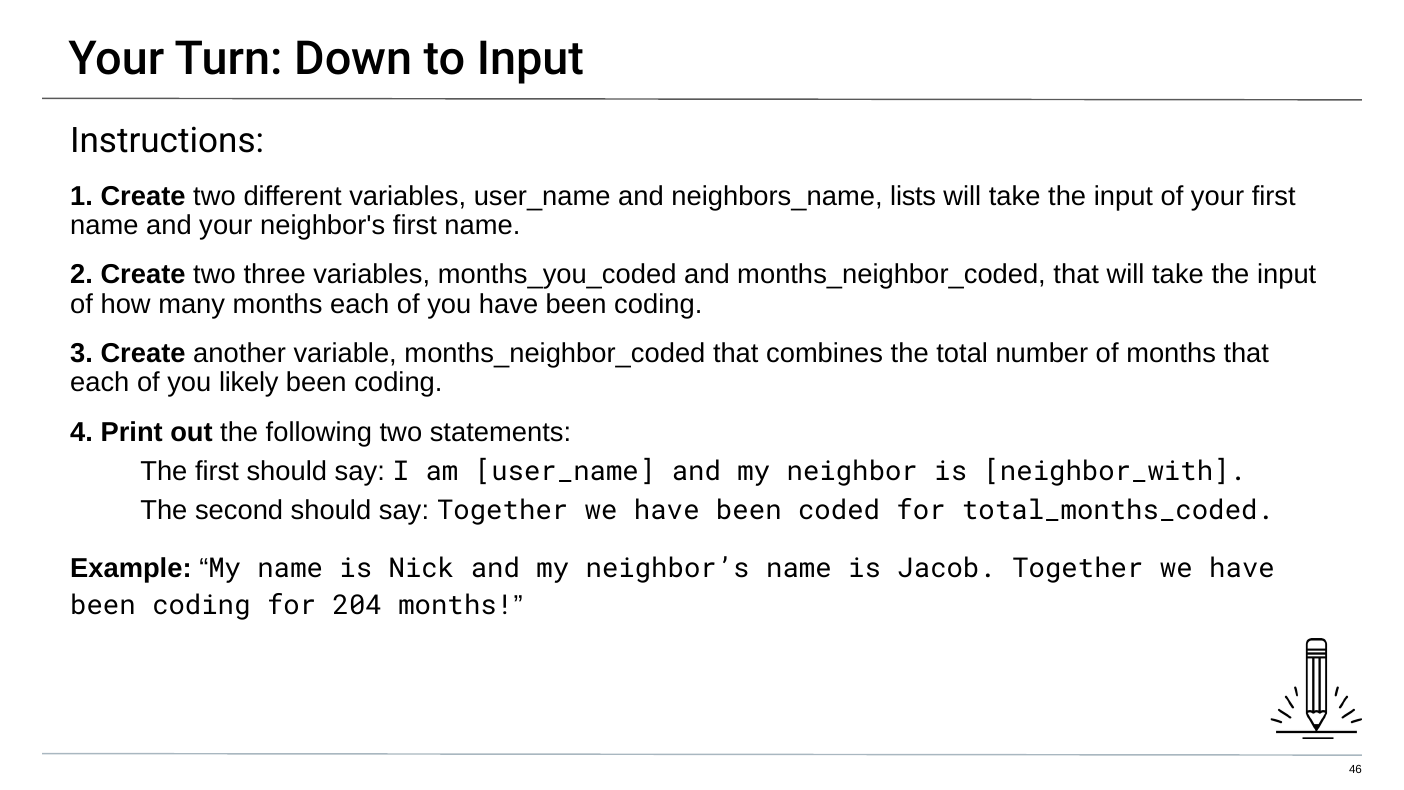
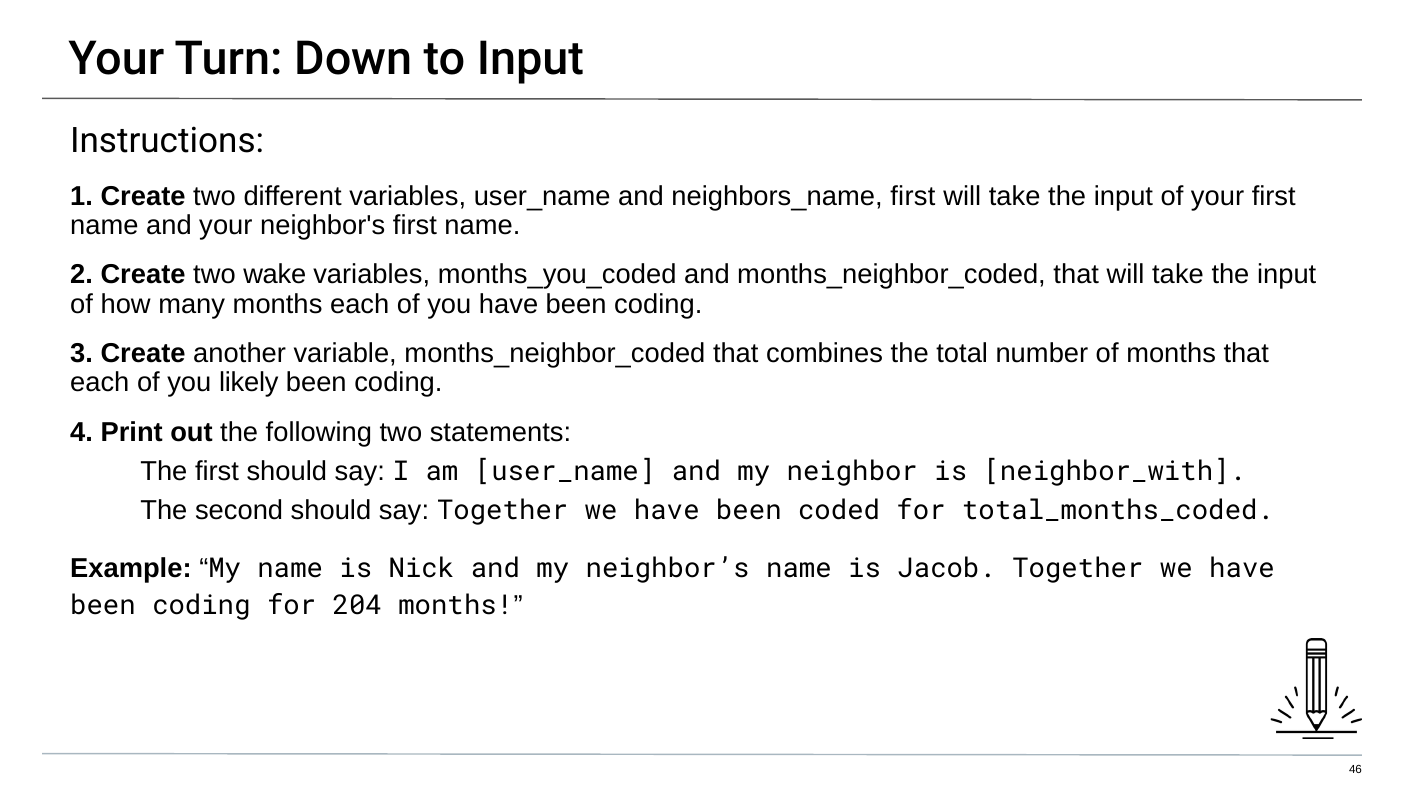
neighbors_name lists: lists -> first (913, 196)
three: three -> wake (275, 275)
